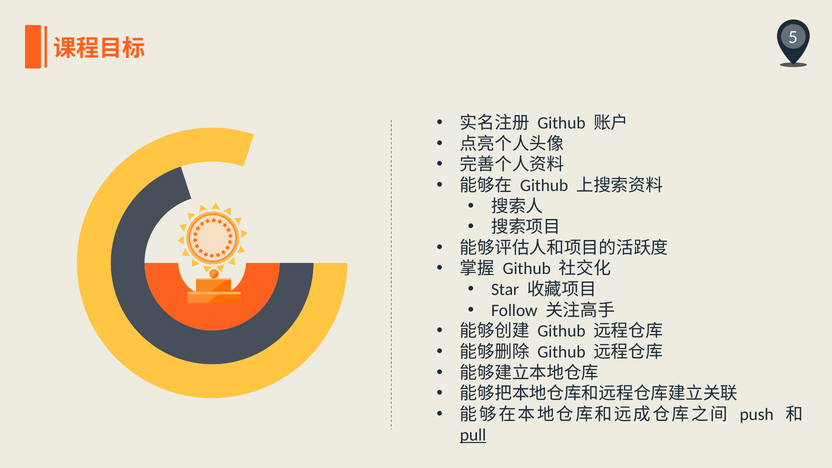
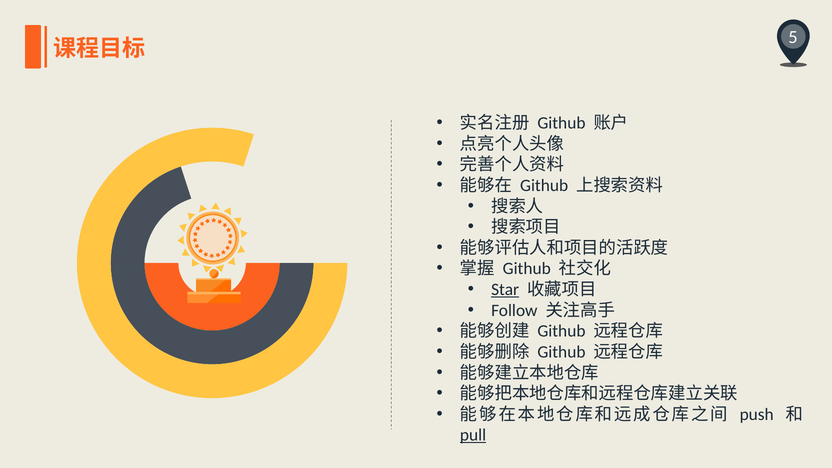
Star underline: none -> present (505, 290)
